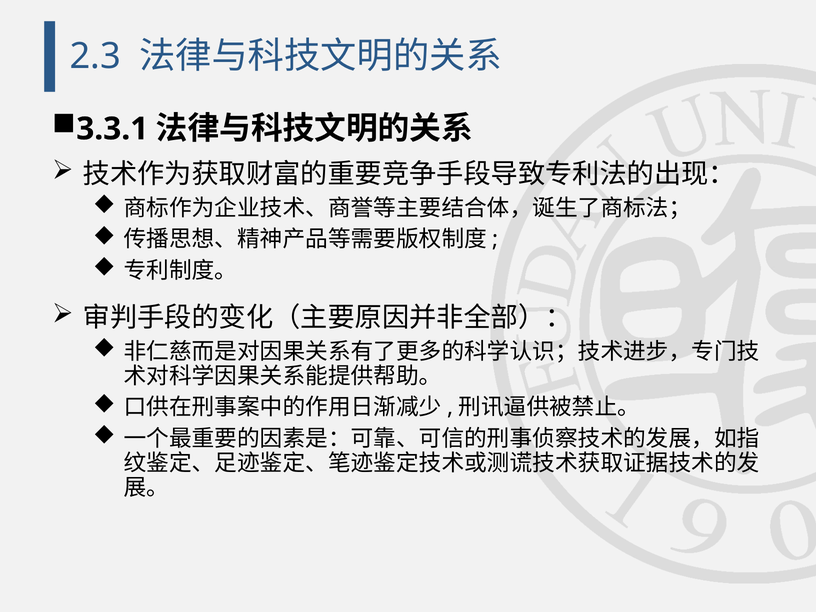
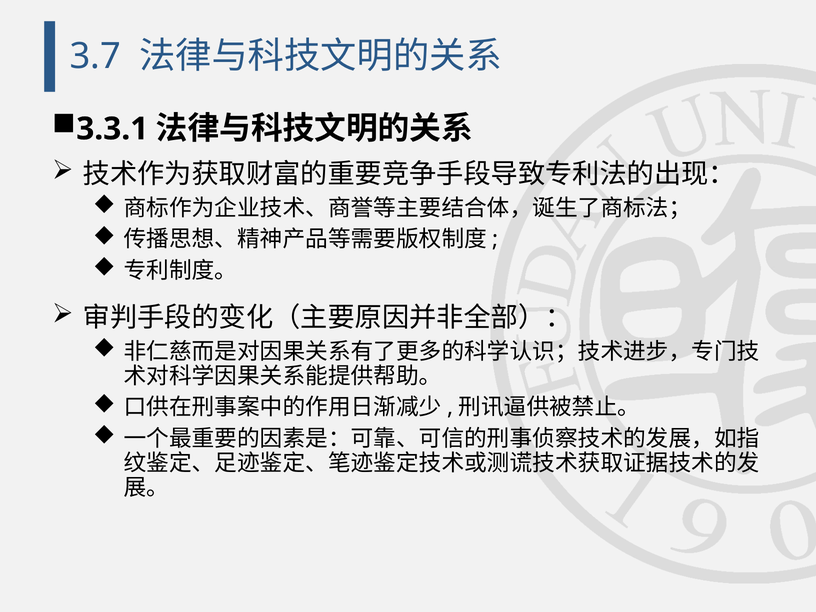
2.3: 2.3 -> 3.7 (95, 56)
